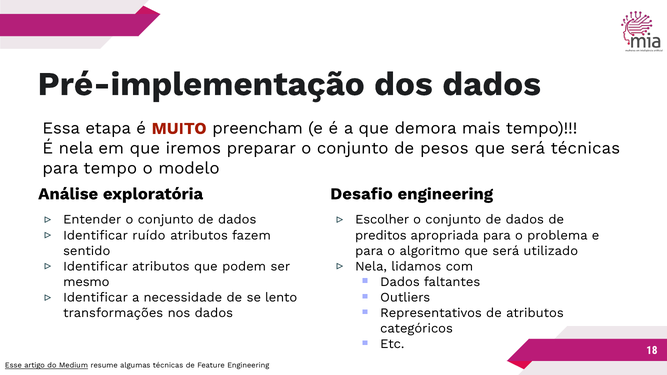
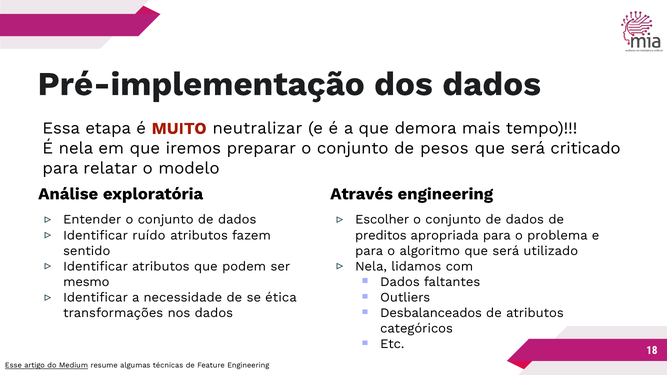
preencham: preencham -> neutralizar (257, 128)
será técnicas: técnicas -> criticado (586, 148)
para tempo: tempo -> relatar (110, 168)
Desafio: Desafio -> Através (362, 194)
lento: lento -> ética (281, 298)
Representativos: Representativos -> Desbalanceados (431, 313)
